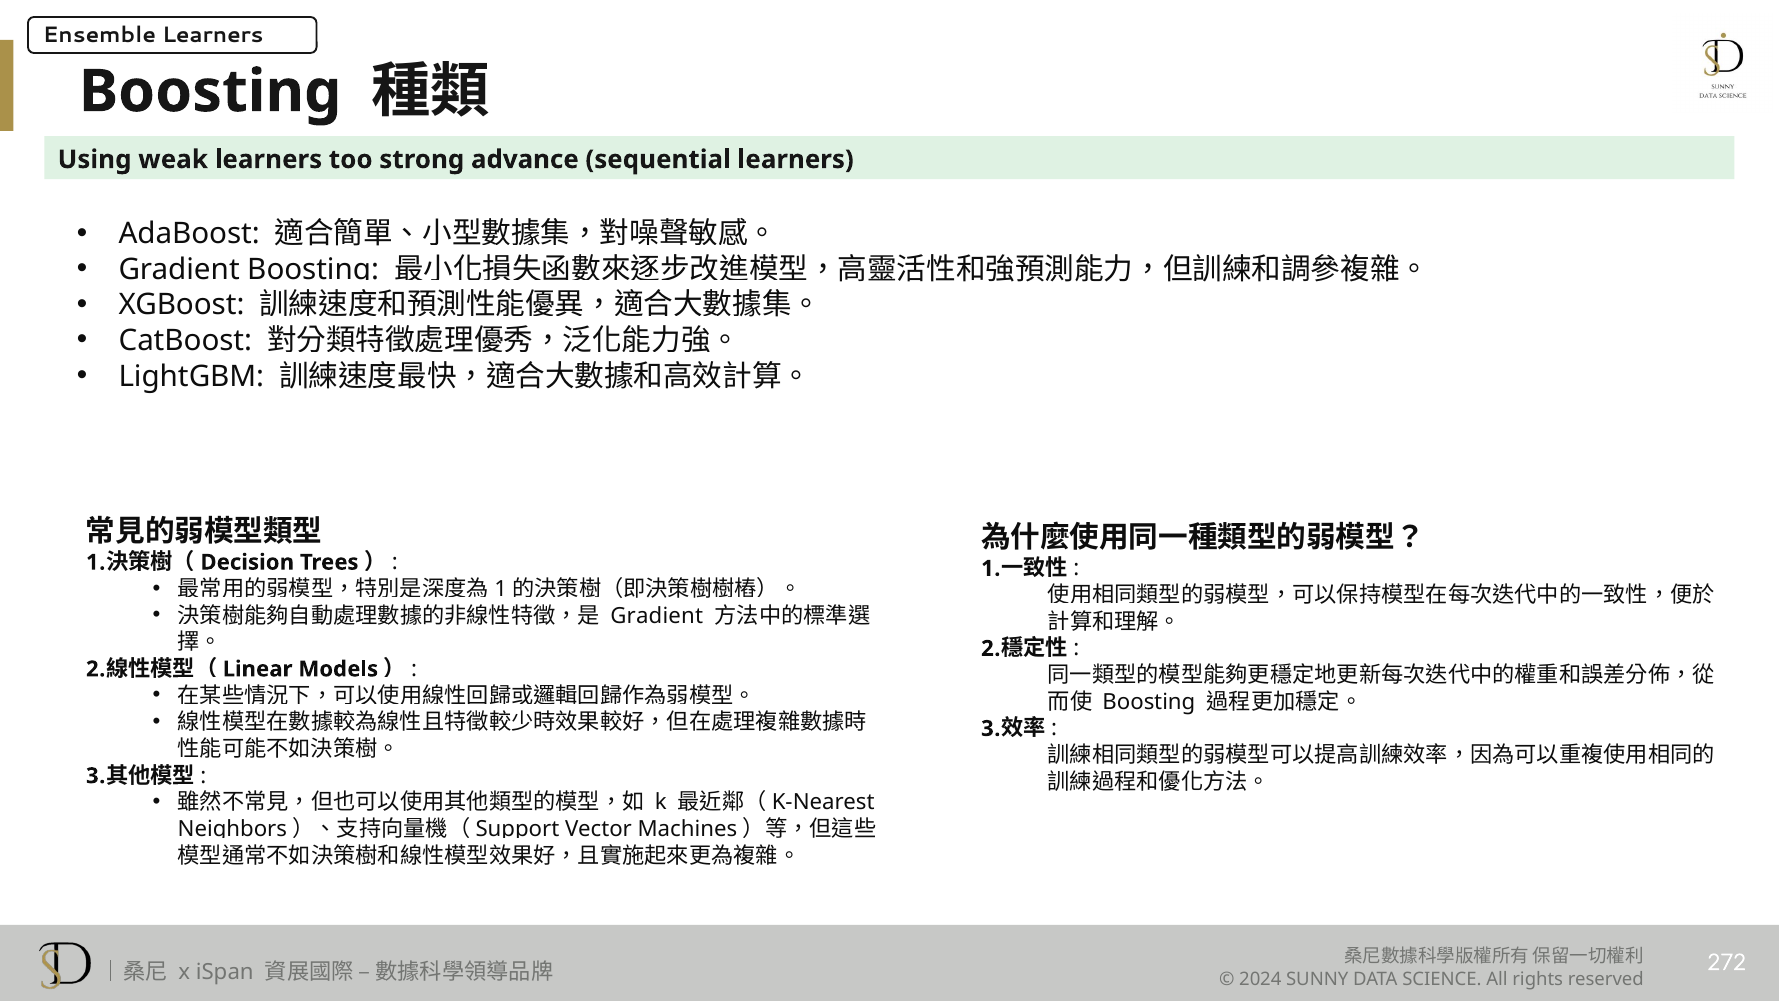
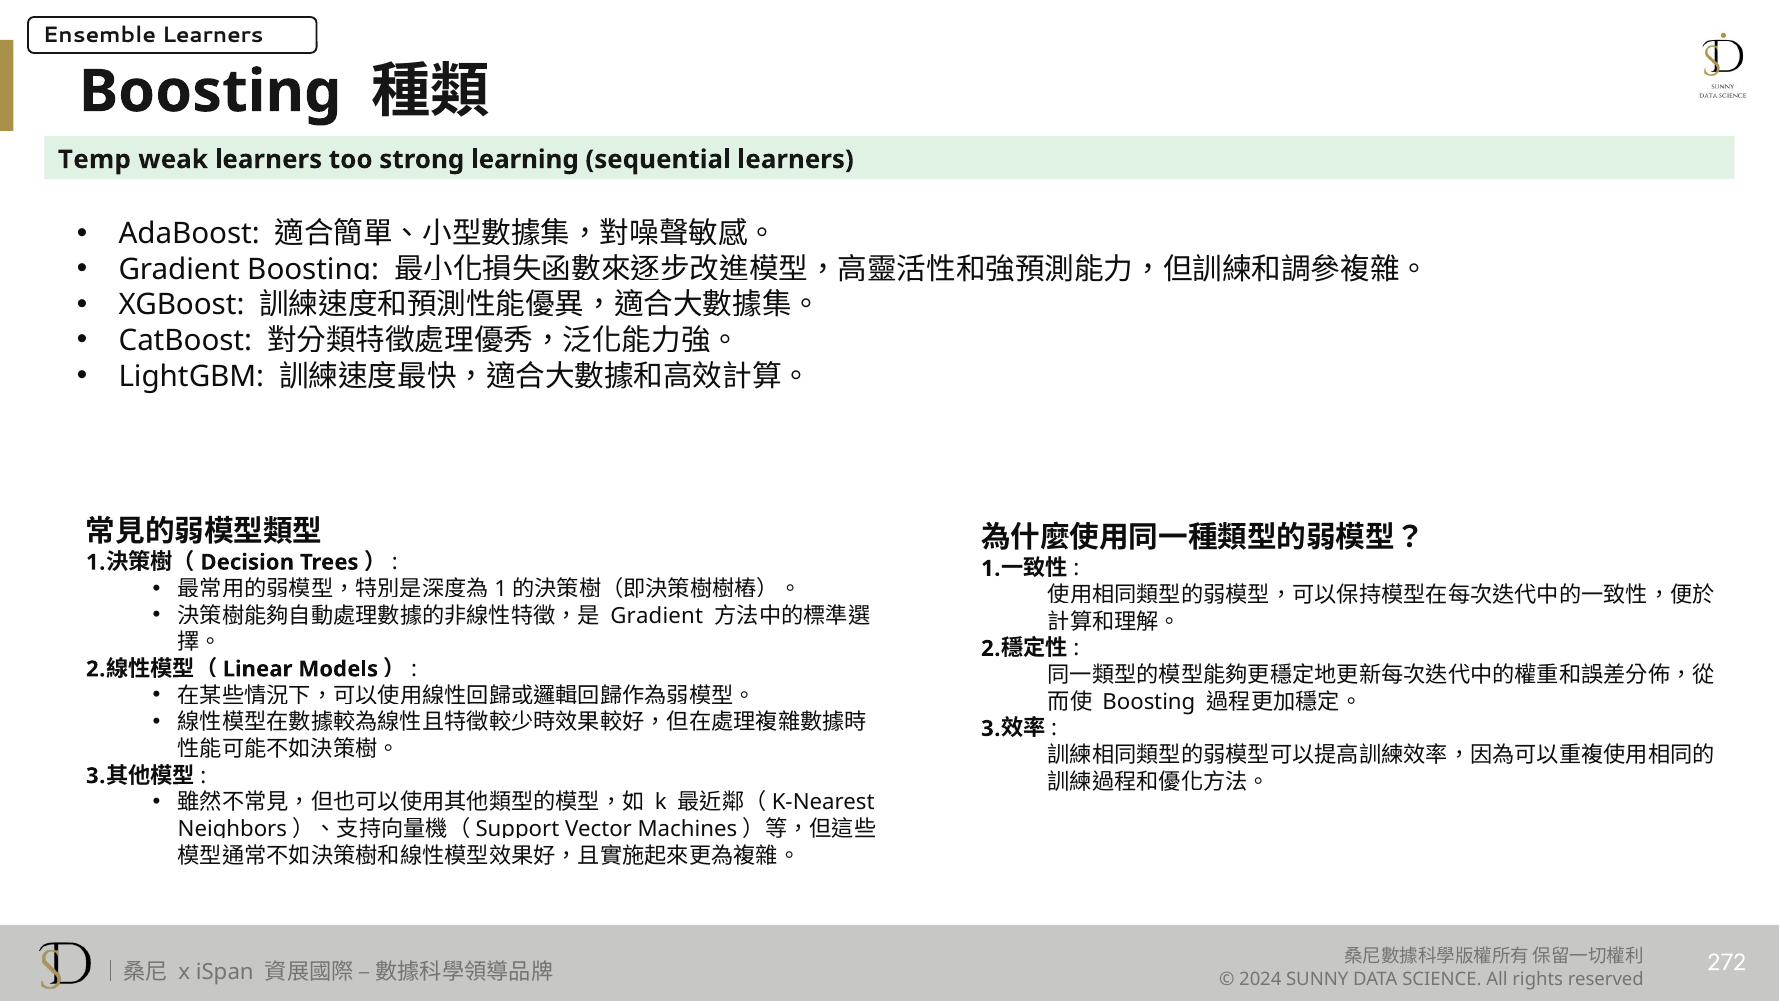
Using: Using -> Temp (94, 159)
advance: advance -> learning (525, 159)
